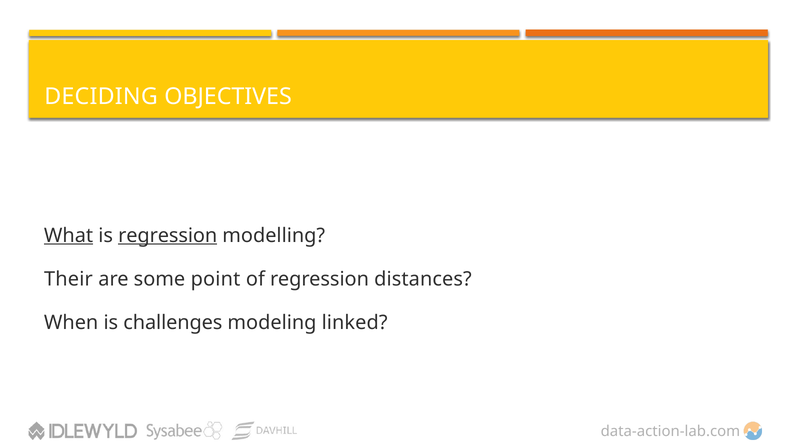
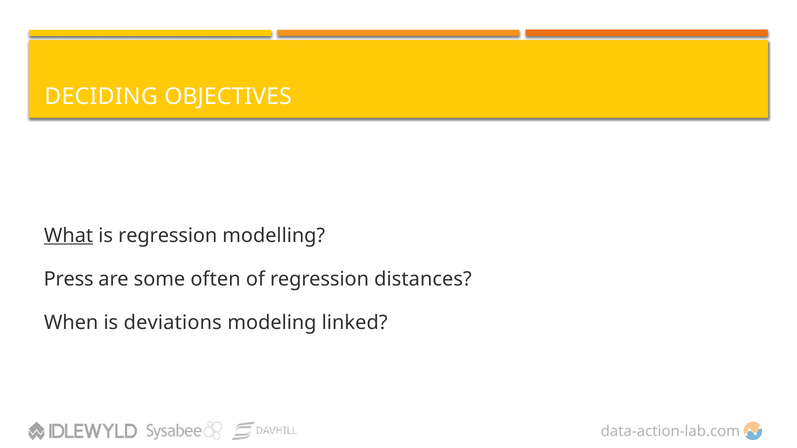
regression underline: present -> none (168, 236)
Their: Their -> Press (69, 279)
point: point -> often (216, 279)
challenges: challenges -> deviations (173, 323)
